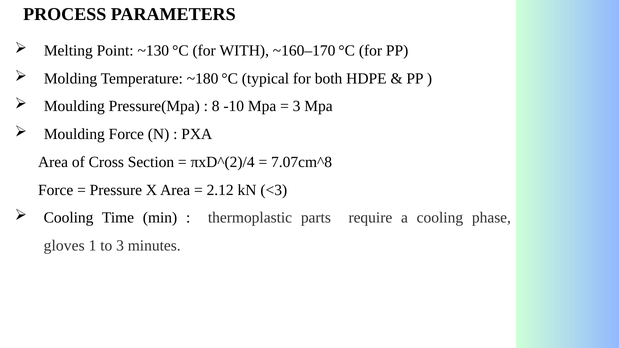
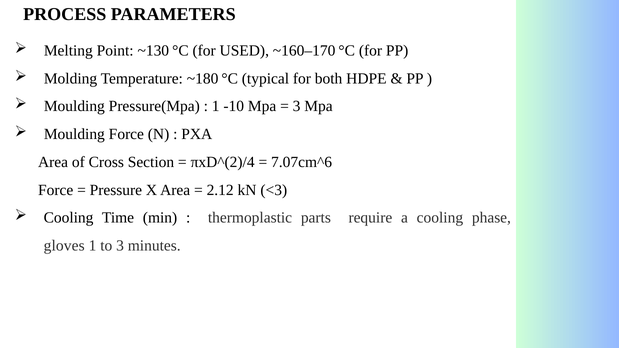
WITH: WITH -> USED (244, 51)
8: 8 -> 1 (216, 106)
7.07cm^8: 7.07cm^8 -> 7.07cm^6 (302, 162)
